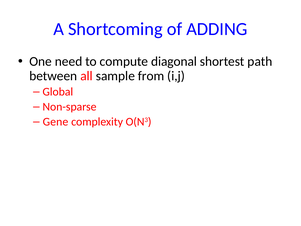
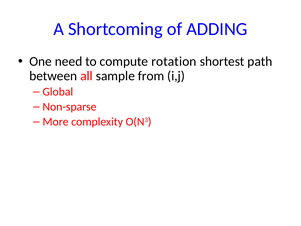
diagonal: diagonal -> rotation (174, 61)
Gene: Gene -> More (56, 122)
